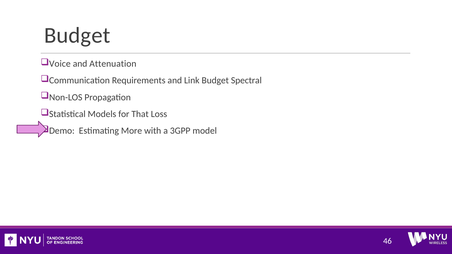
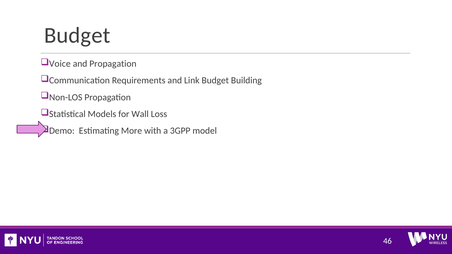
and Attenuation: Attenuation -> Propagation (113, 64)
Spectral: Spectral -> Building (246, 81)
That: That -> Wall (140, 114)
